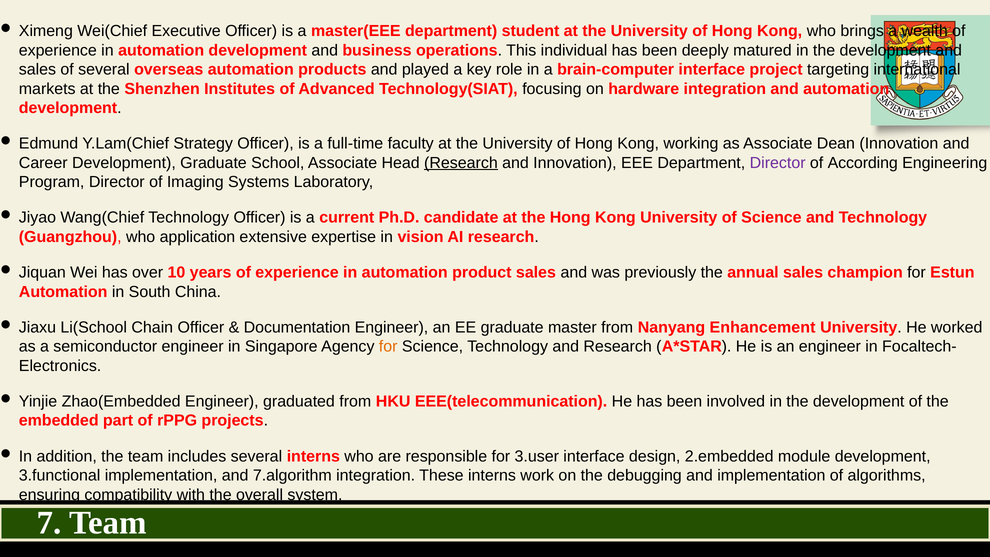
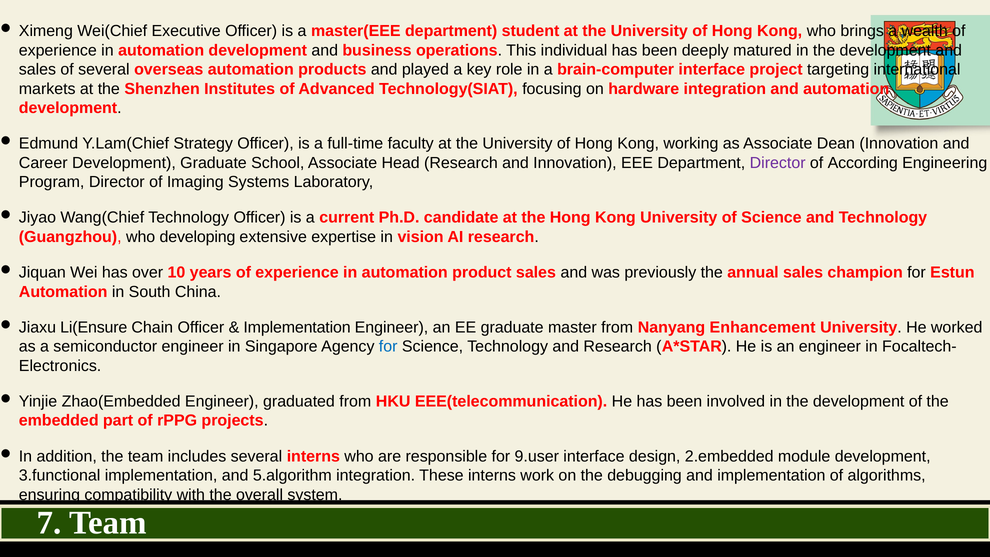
Research underline: present -> none (461, 163)
application: application -> developing (197, 237)
Li(School: Li(School -> Li(Ensure (94, 327)
Documentation: Documentation -> Implementation (297, 327)
for colour: orange -> blue (388, 347)
3.user: 3.user -> 9.user (537, 456)
7.algorithm: 7.algorithm -> 5.algorithm (292, 475)
